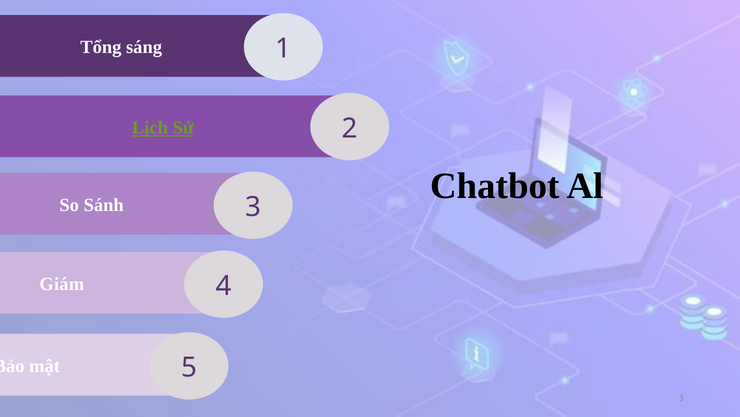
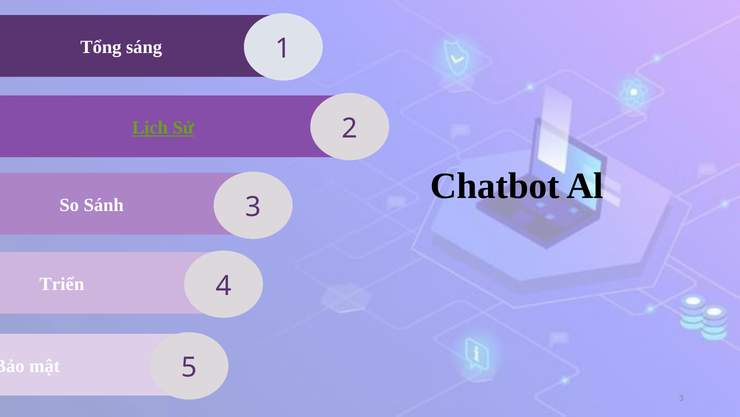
Giám: Giám -> Triển (62, 284)
